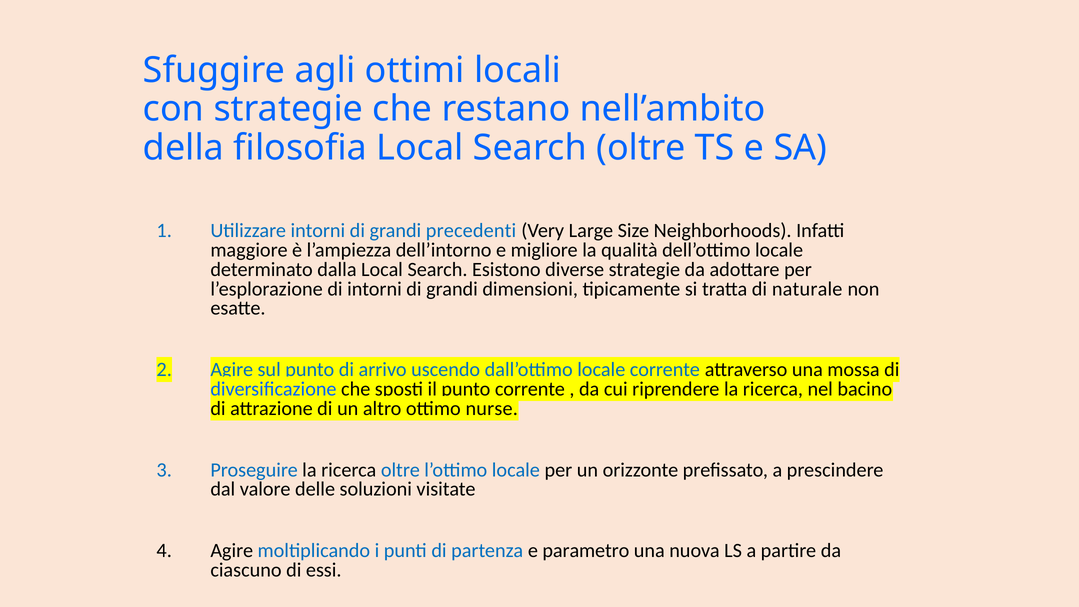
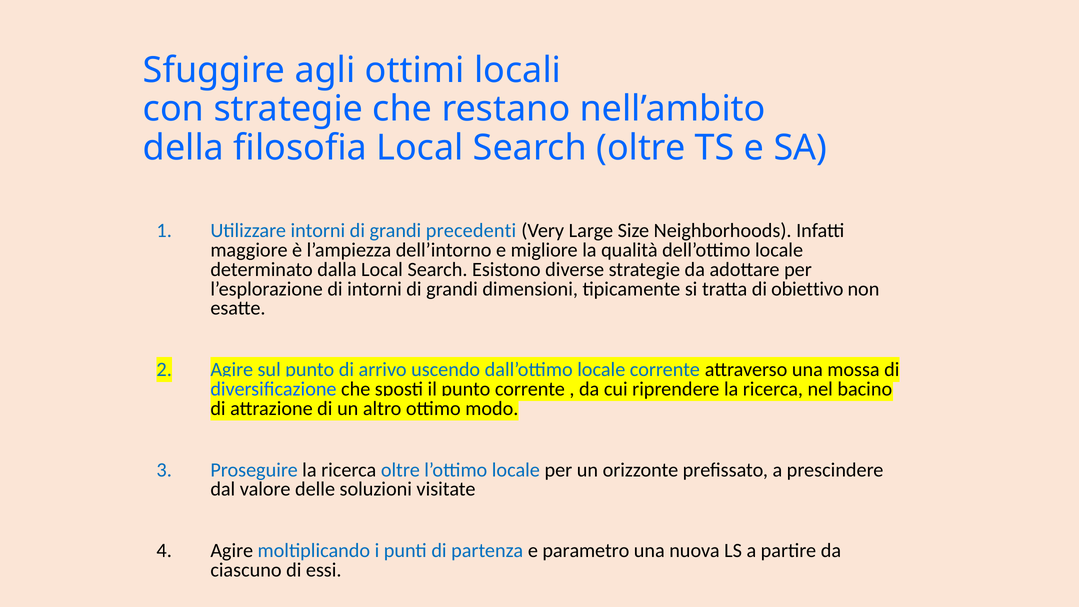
naturale: naturale -> obiettivo (807, 289)
nurse: nurse -> modo (492, 408)
